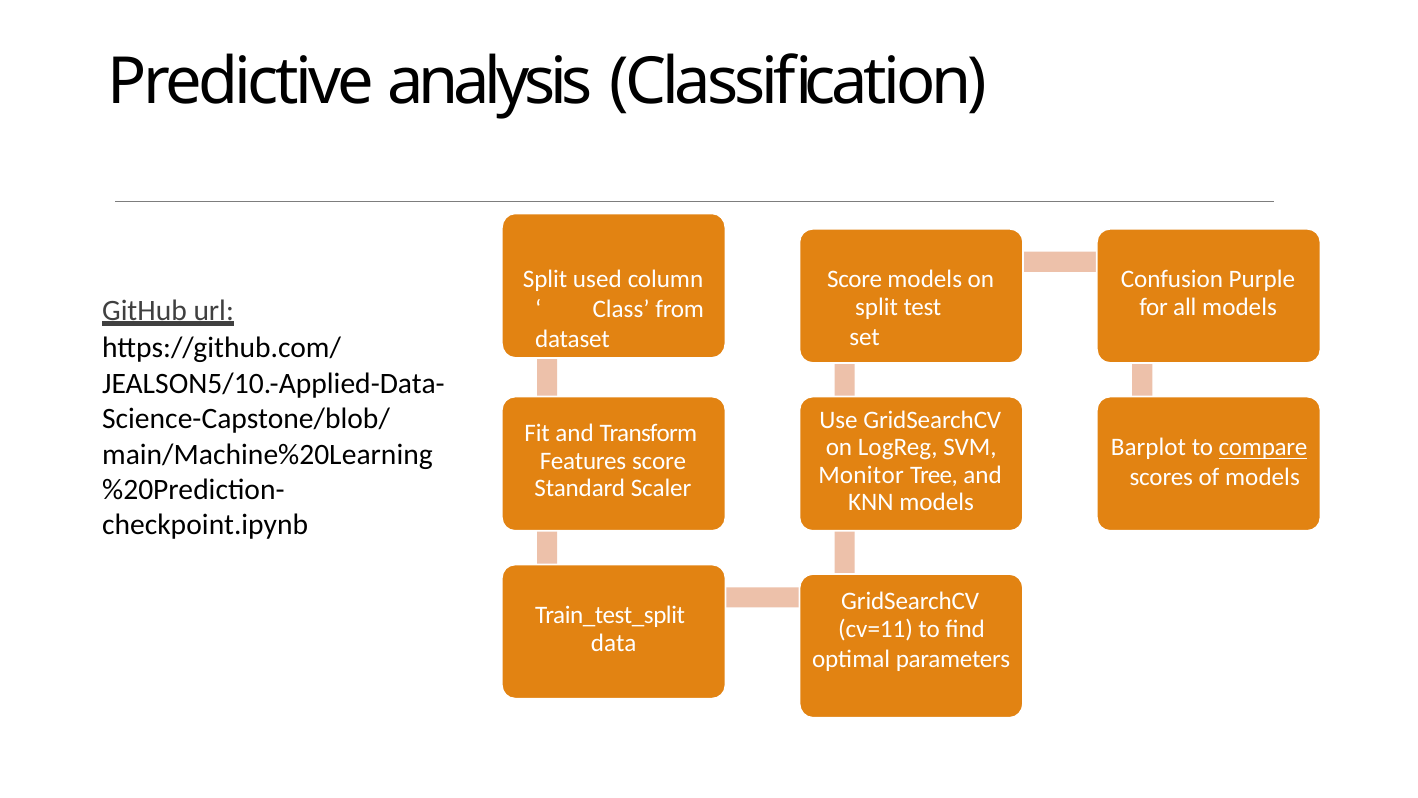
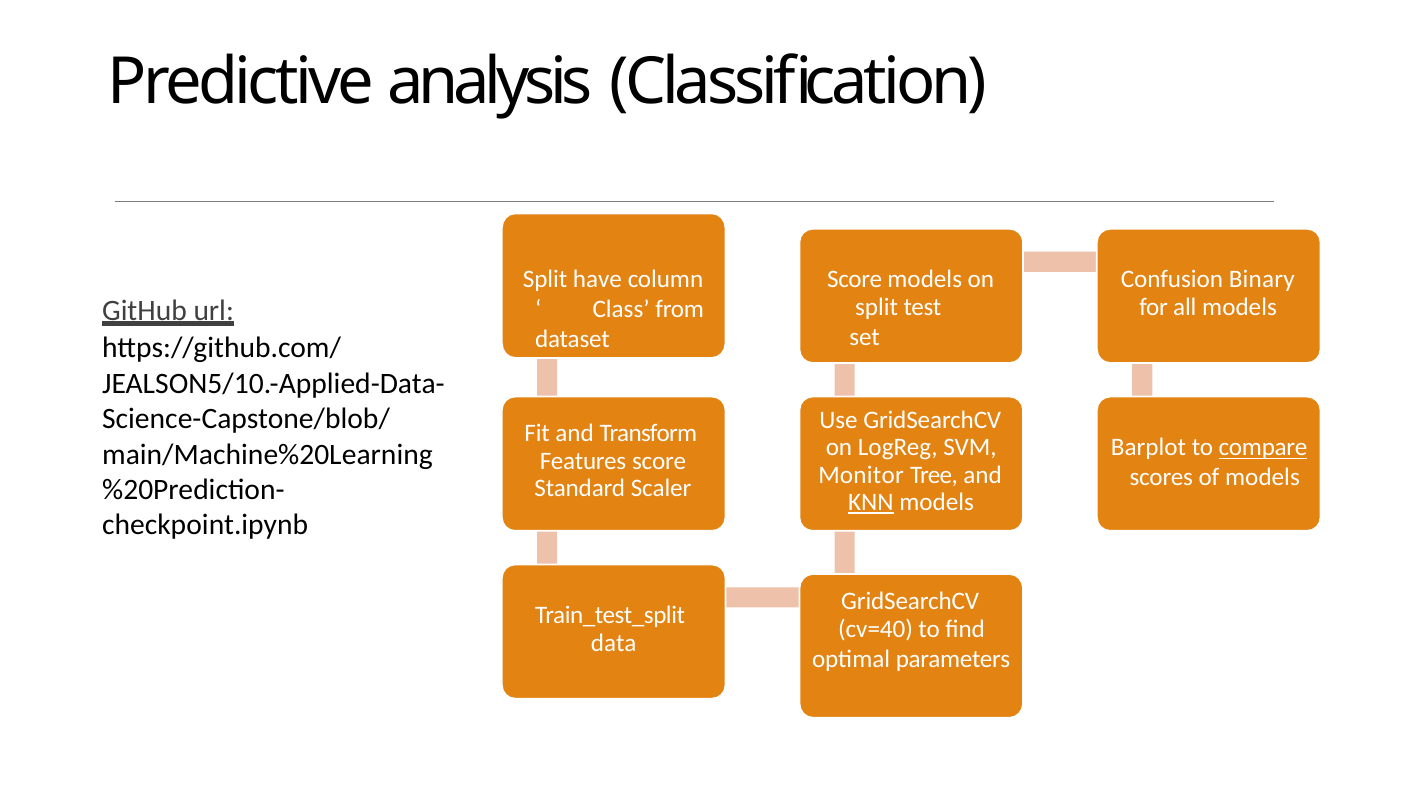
used: used -> have (597, 279)
Purple: Purple -> Binary (1262, 279)
KNN underline: none -> present (871, 502)
cv=11: cv=11 -> cv=40 (876, 629)
